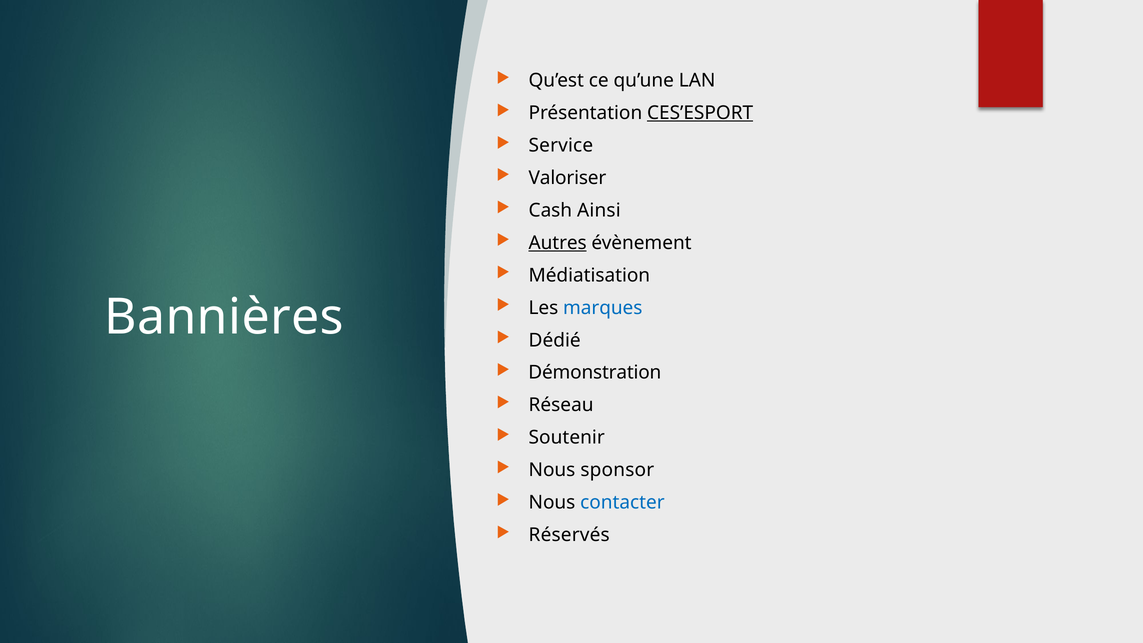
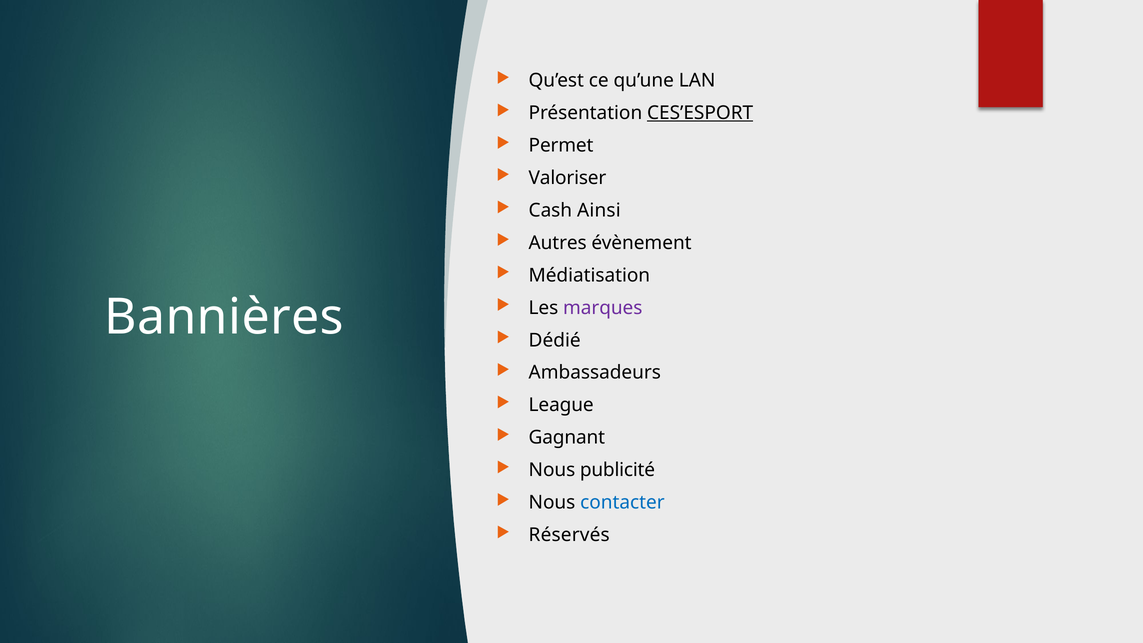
Service: Service -> Permet (561, 145)
Autres underline: present -> none (558, 243)
marques colour: blue -> purple (603, 308)
Démonstration: Démonstration -> Ambassadeurs (595, 373)
Réseau: Réseau -> League (561, 405)
Soutenir: Soutenir -> Gagnant (567, 438)
sponsor: sponsor -> publicité (617, 470)
